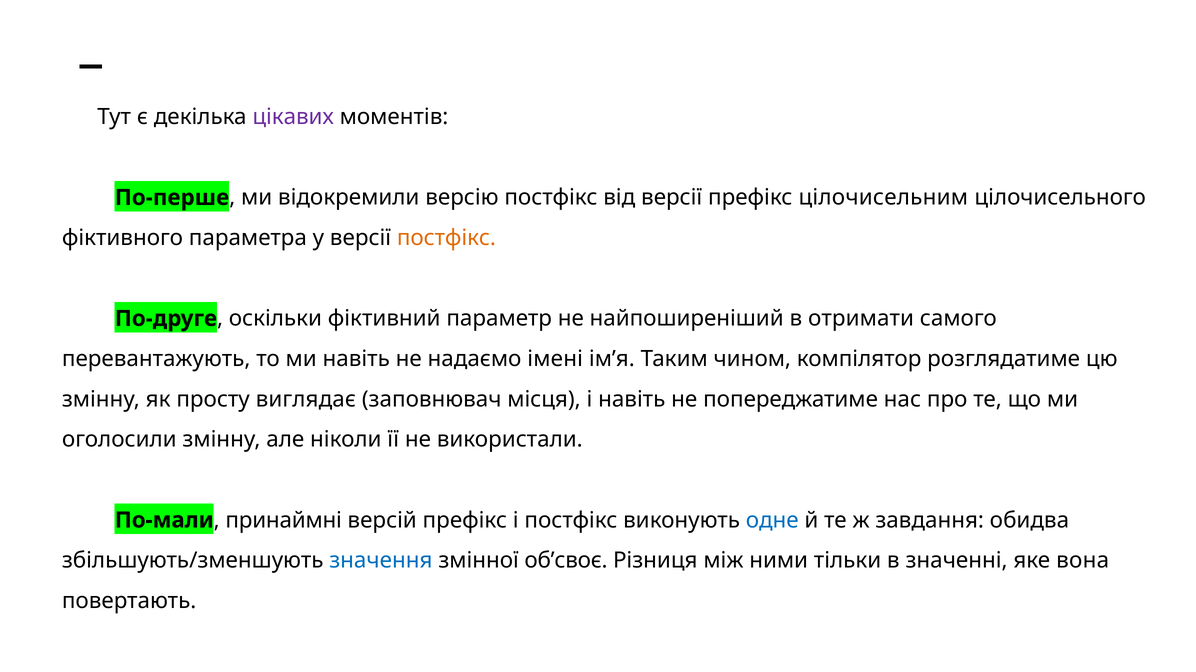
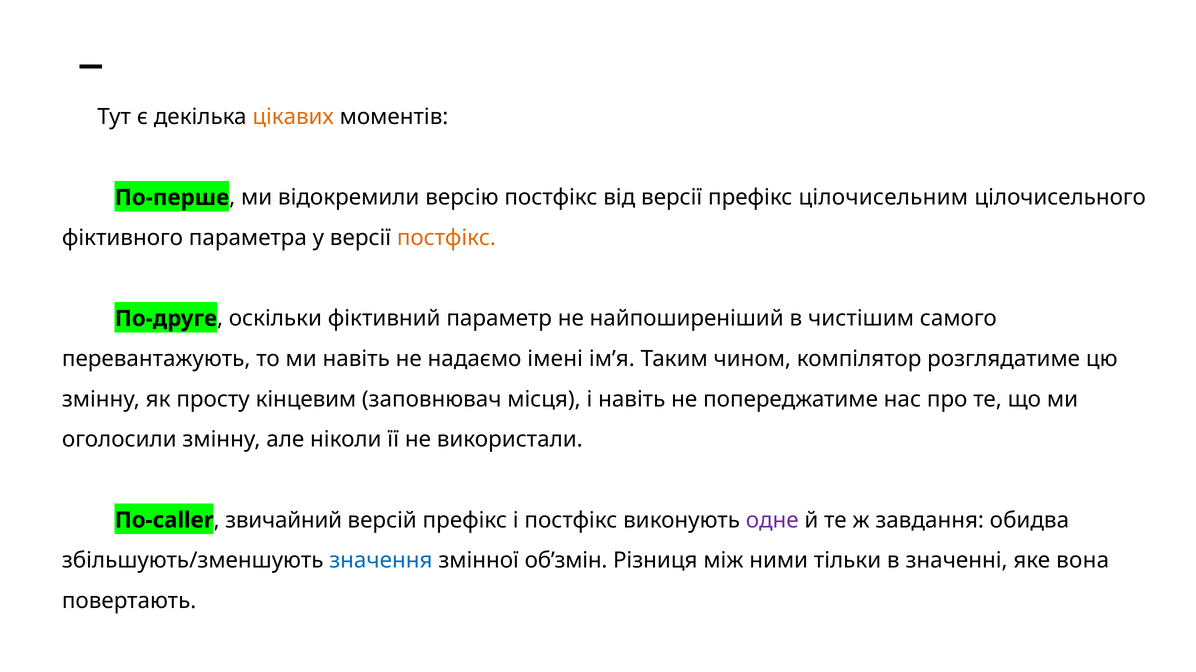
цікавих colour: purple -> orange (293, 117)
отримати: отримати -> чистішим (861, 319)
виглядає: виглядає -> кінцевим (306, 400)
По-мали: По-мали -> По-caller (164, 521)
принаймні: принаймні -> звичайний (284, 521)
одне colour: blue -> purple (772, 521)
об’своє: об’своє -> об’змін (566, 561)
